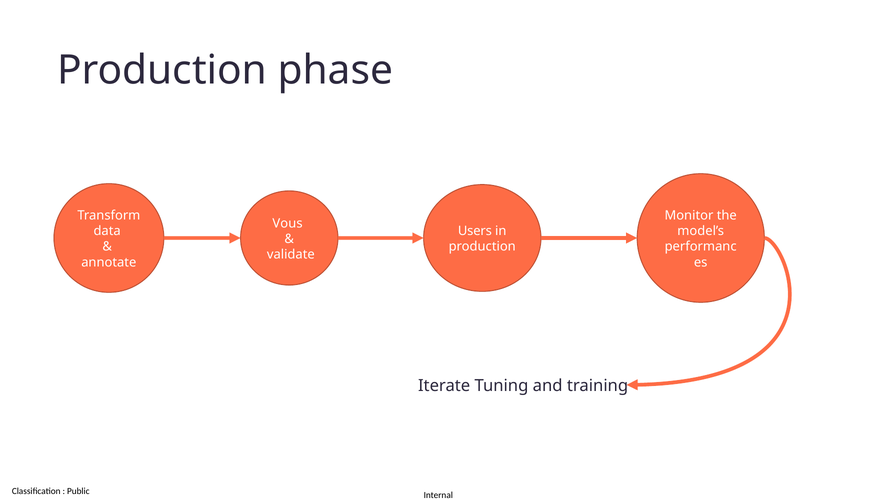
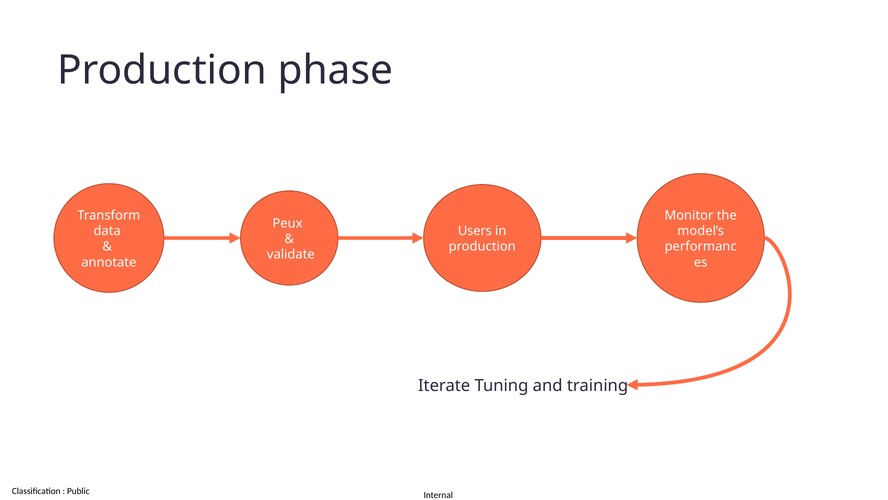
Vous: Vous -> Peux (288, 223)
